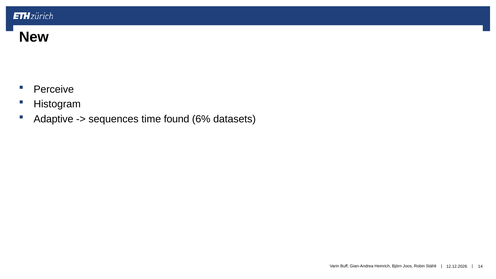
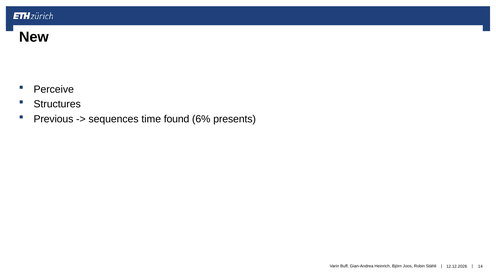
Histogram: Histogram -> Structures (57, 104)
Adaptive: Adaptive -> Previous (53, 119)
datasets: datasets -> presents (235, 119)
